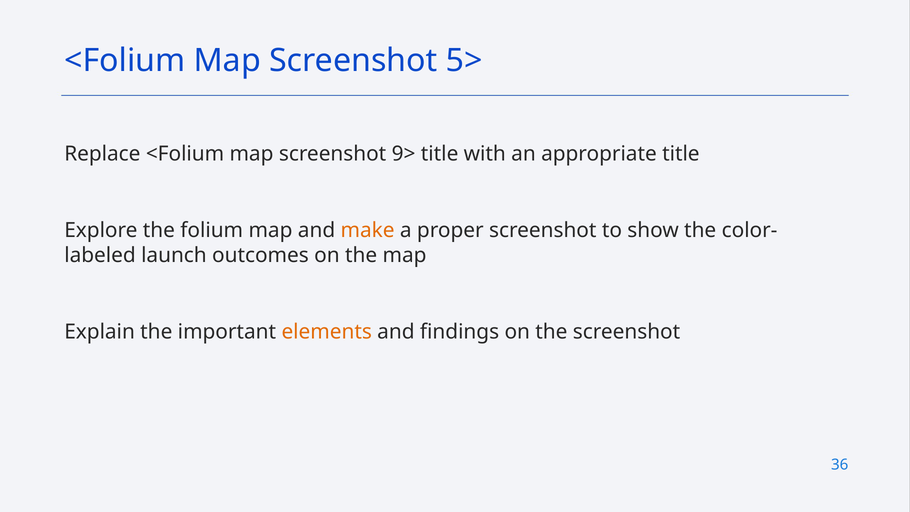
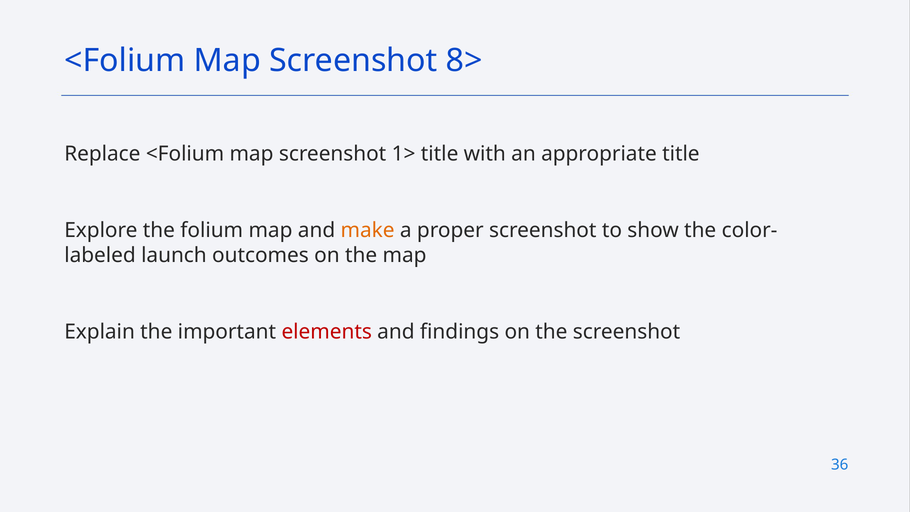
5>: 5> -> 8> (464, 61)
9>: 9> -> 1> (404, 154)
elements colour: orange -> red (327, 332)
